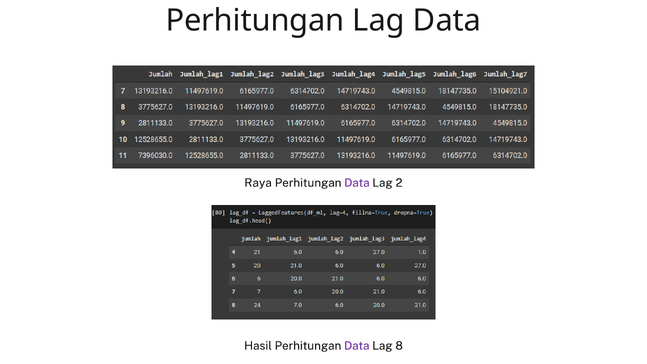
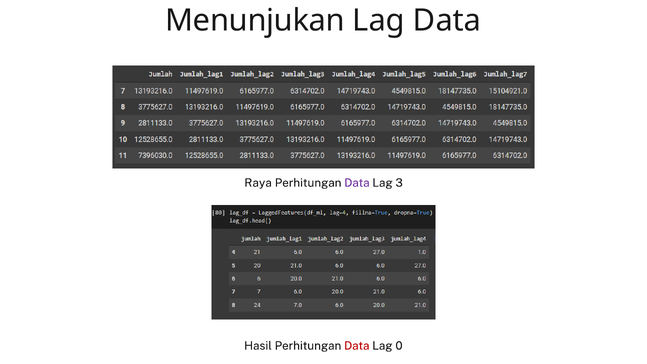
Perhitungan: Perhitungan -> Menunjukan (255, 21)
2: 2 -> 3 (399, 183)
Data colour: purple -> red (357, 346)
8: 8 -> 0 (399, 346)
